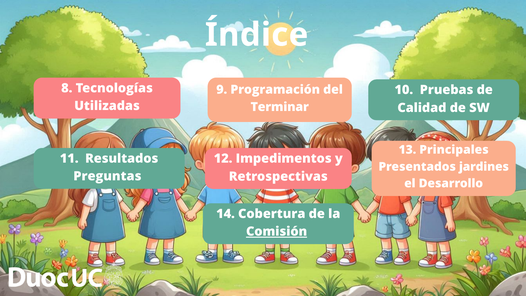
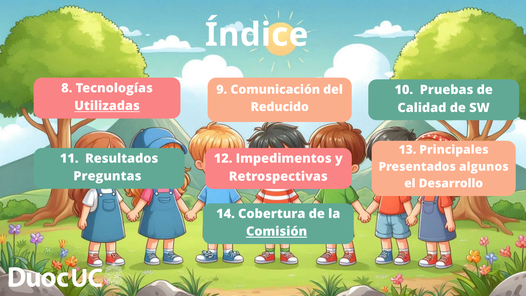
Programación: Programación -> Comunicación (275, 90)
Utilizadas underline: none -> present (107, 106)
Terminar: Terminar -> Reducido (280, 107)
jardines: jardines -> algunos (484, 167)
